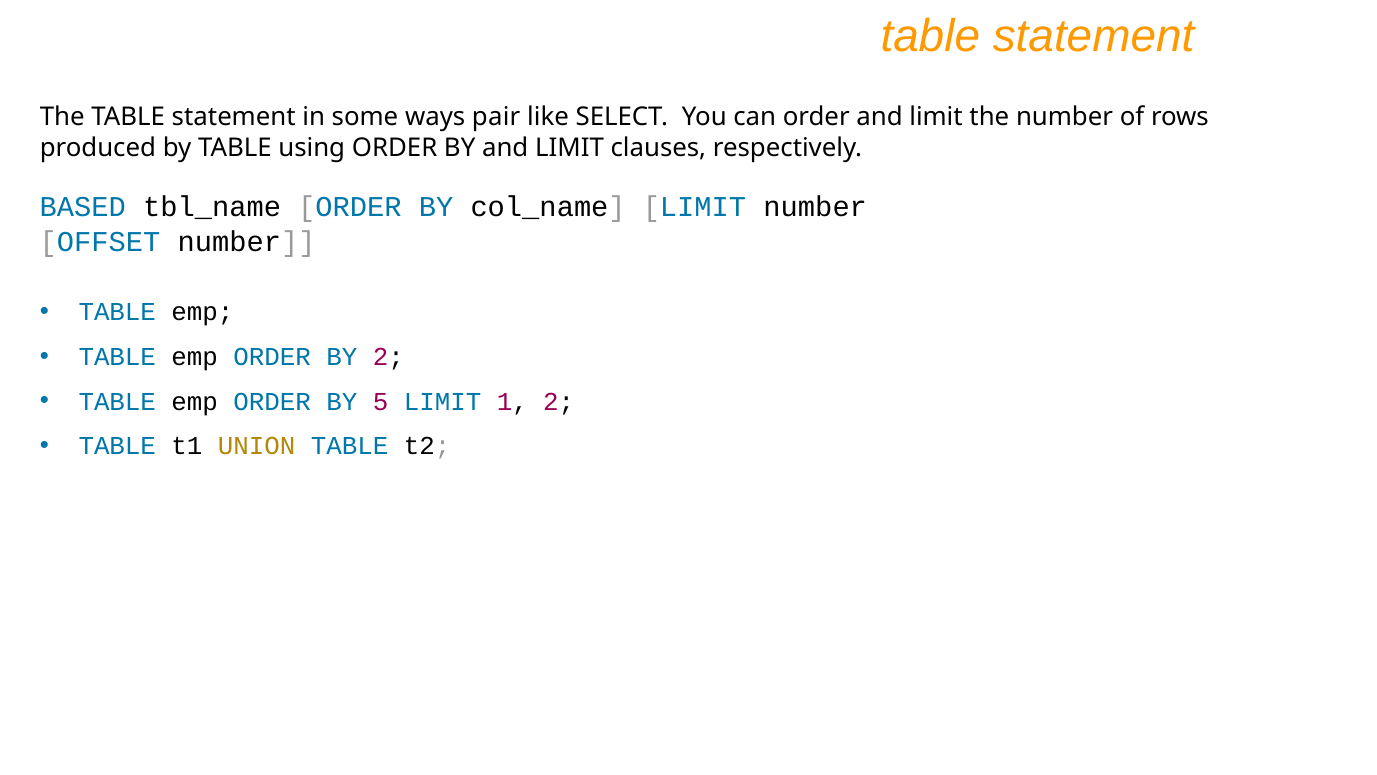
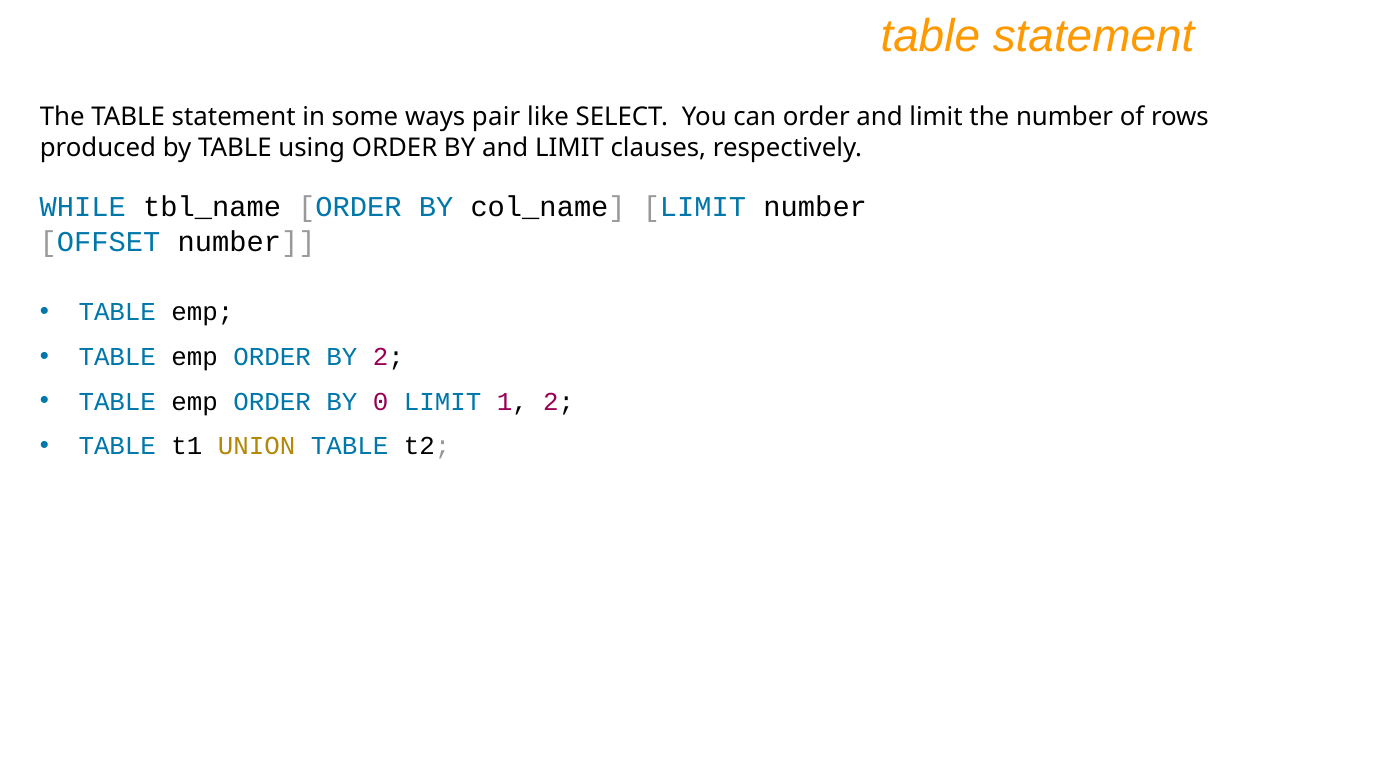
BASED: BASED -> WHILE (83, 207)
5: 5 -> 0 (381, 401)
